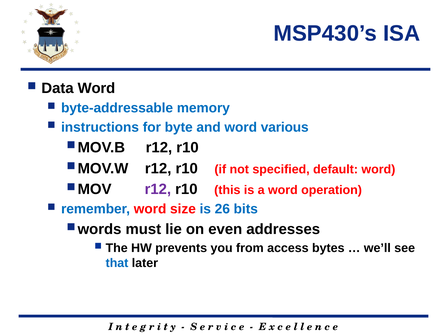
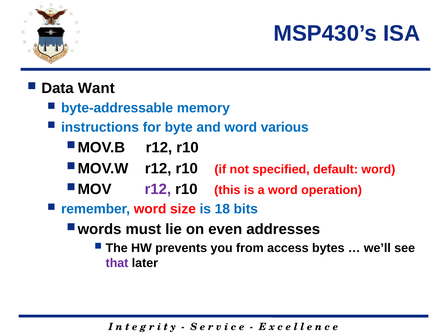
Data Word: Word -> Want (96, 88)
26: 26 -> 18 (222, 209)
that colour: blue -> purple (117, 262)
